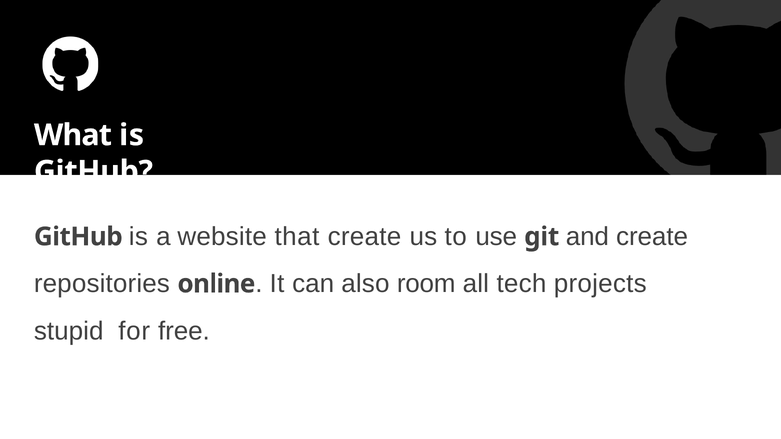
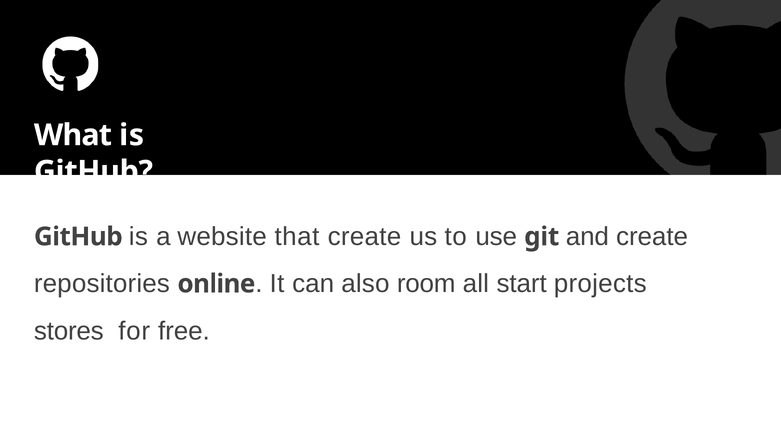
tech: tech -> start (522, 284)
stupid: stupid -> stores (69, 331)
